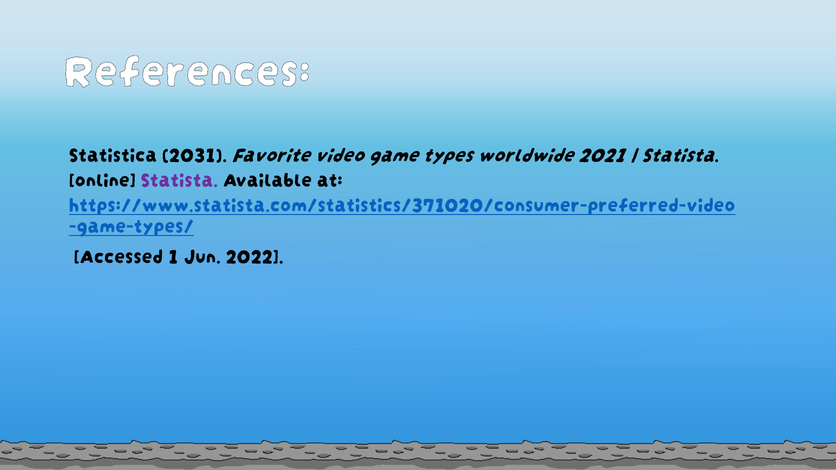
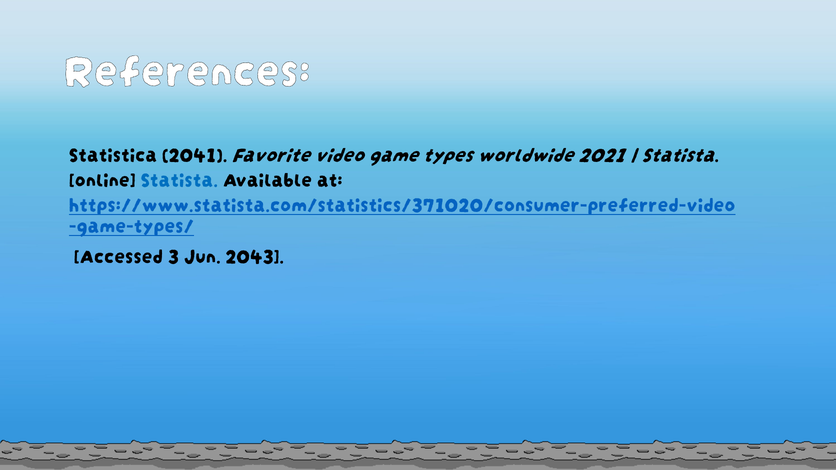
2031: 2031 -> 2041 (195, 155)
Statista colour: purple -> blue (179, 180)
1: 1 -> 3 (173, 256)
2022: 2022 -> 2043 (255, 256)
